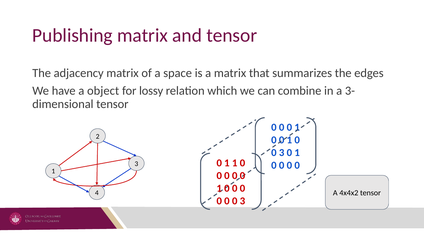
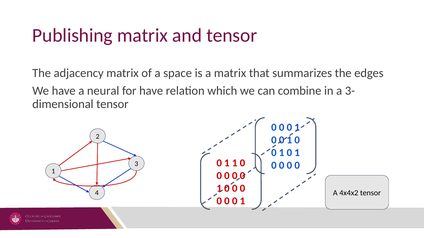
object: object -> neural (103, 91)
for lossy: lossy -> have (151, 91)
3: 3 -> 1 (282, 153)
3: 3 -> 1 (242, 202)
